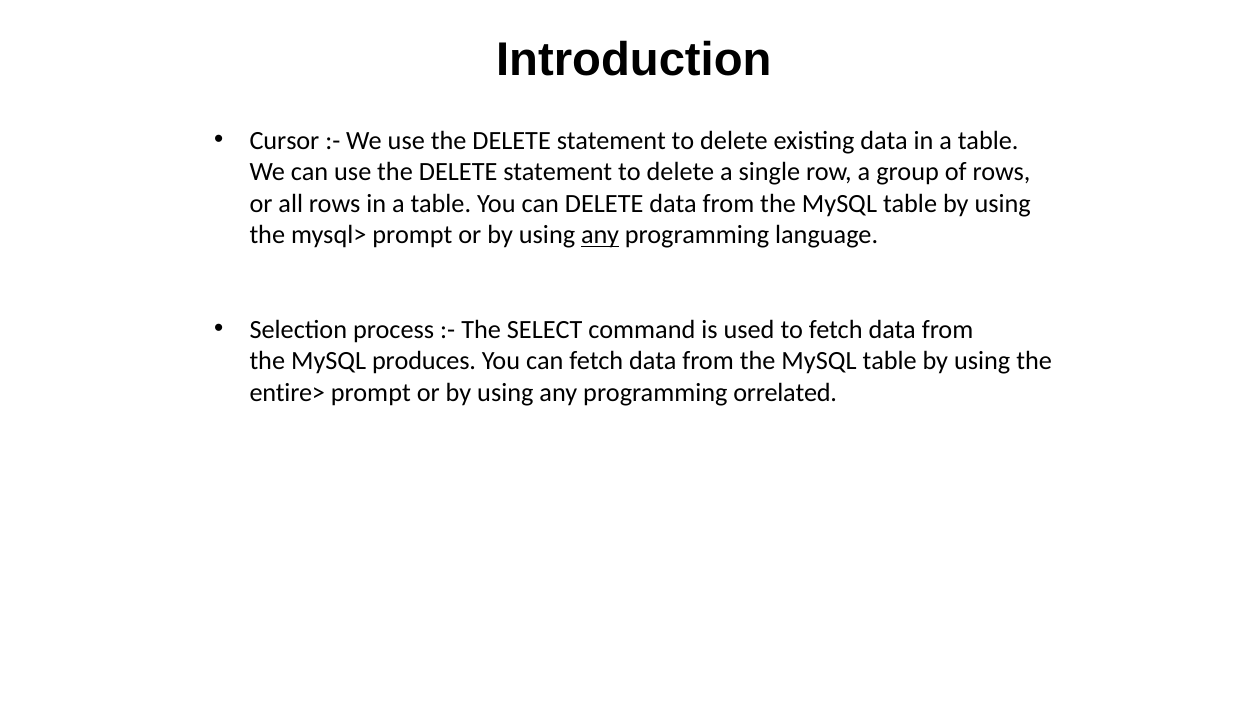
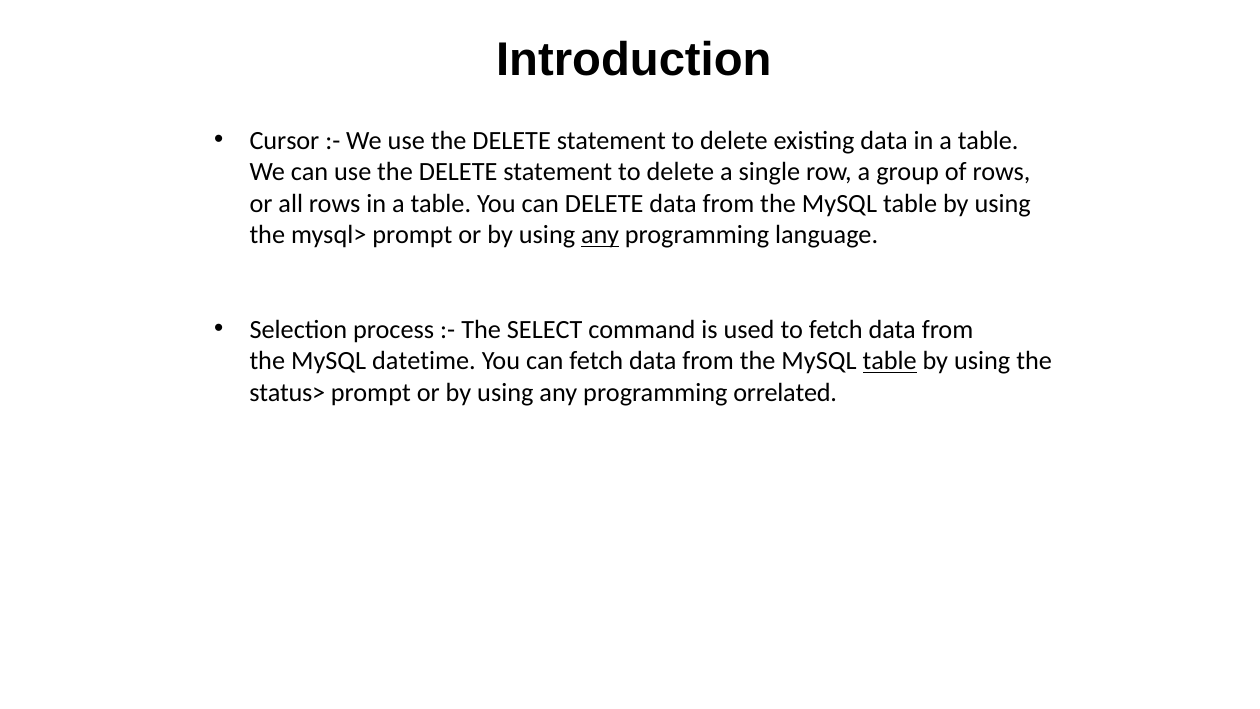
produces: produces -> datetime (424, 361)
table underline: none -> present (890, 361)
entire>: entire> -> status> (287, 393)
